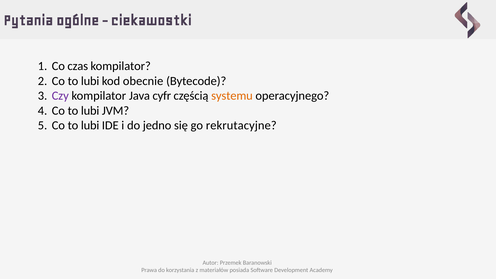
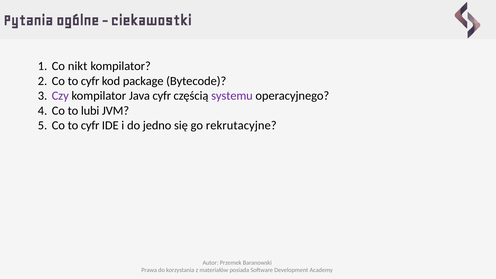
czas: czas -> nikt (78, 66)
lubi: lubi -> cyfr (90, 81)
obecnie: obecnie -> package (143, 81)
systemu colour: orange -> purple (232, 96)
lubi: lubi -> cyfr (90, 126)
